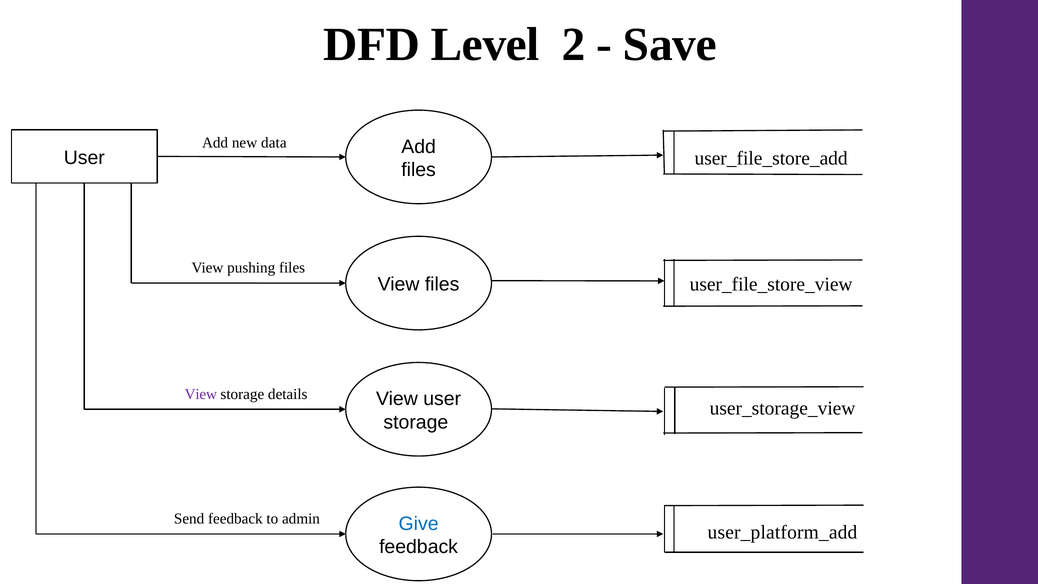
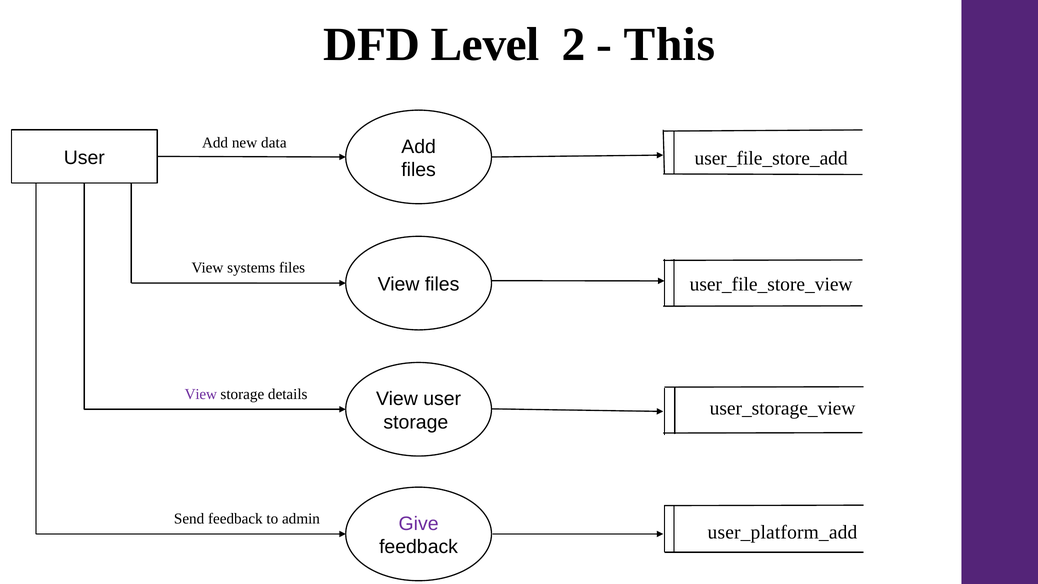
Save: Save -> This (669, 44)
pushing: pushing -> systems (251, 268)
Give colour: blue -> purple (419, 523)
